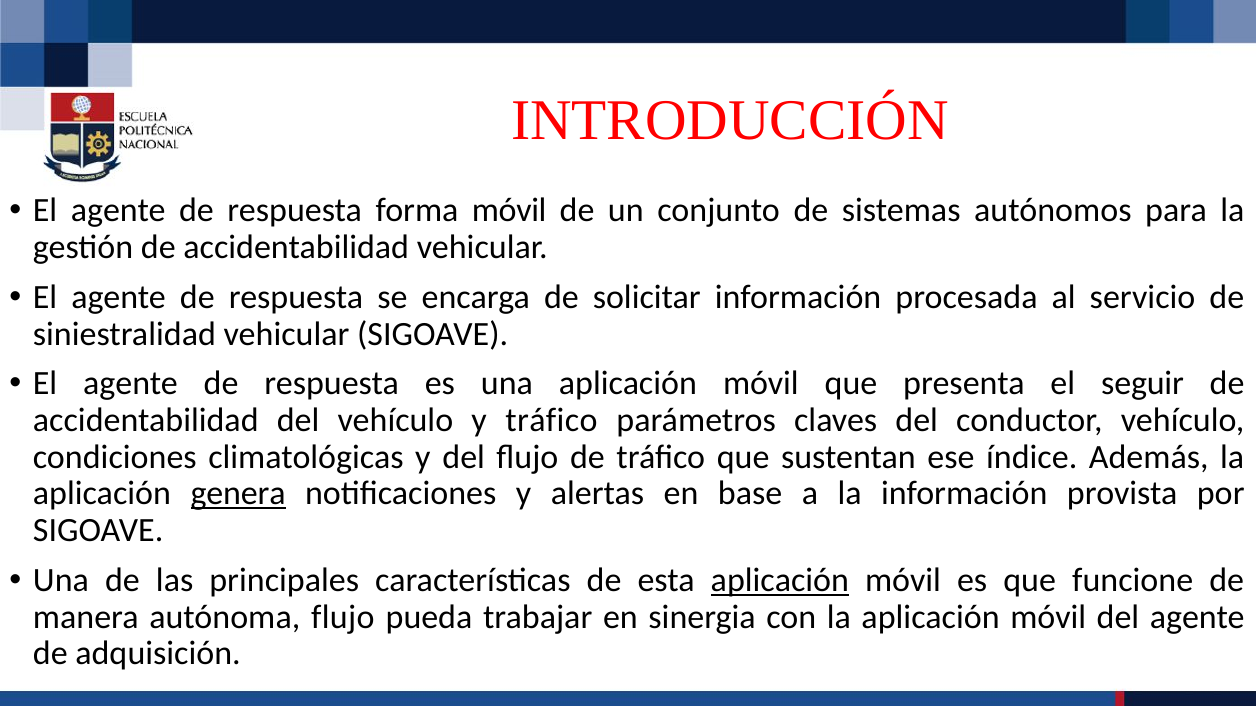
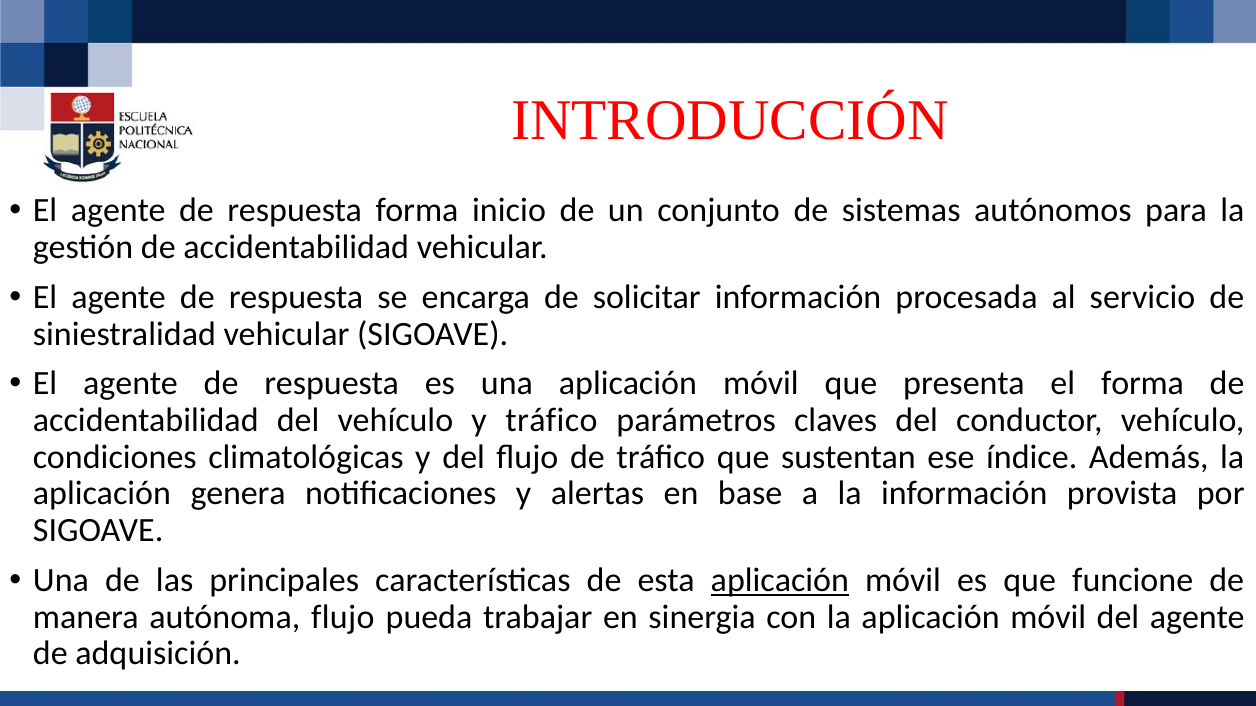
forma móvil: móvil -> inicio (509, 211)
el seguir: seguir -> forma (1143, 384)
genera underline: present -> none (238, 494)
